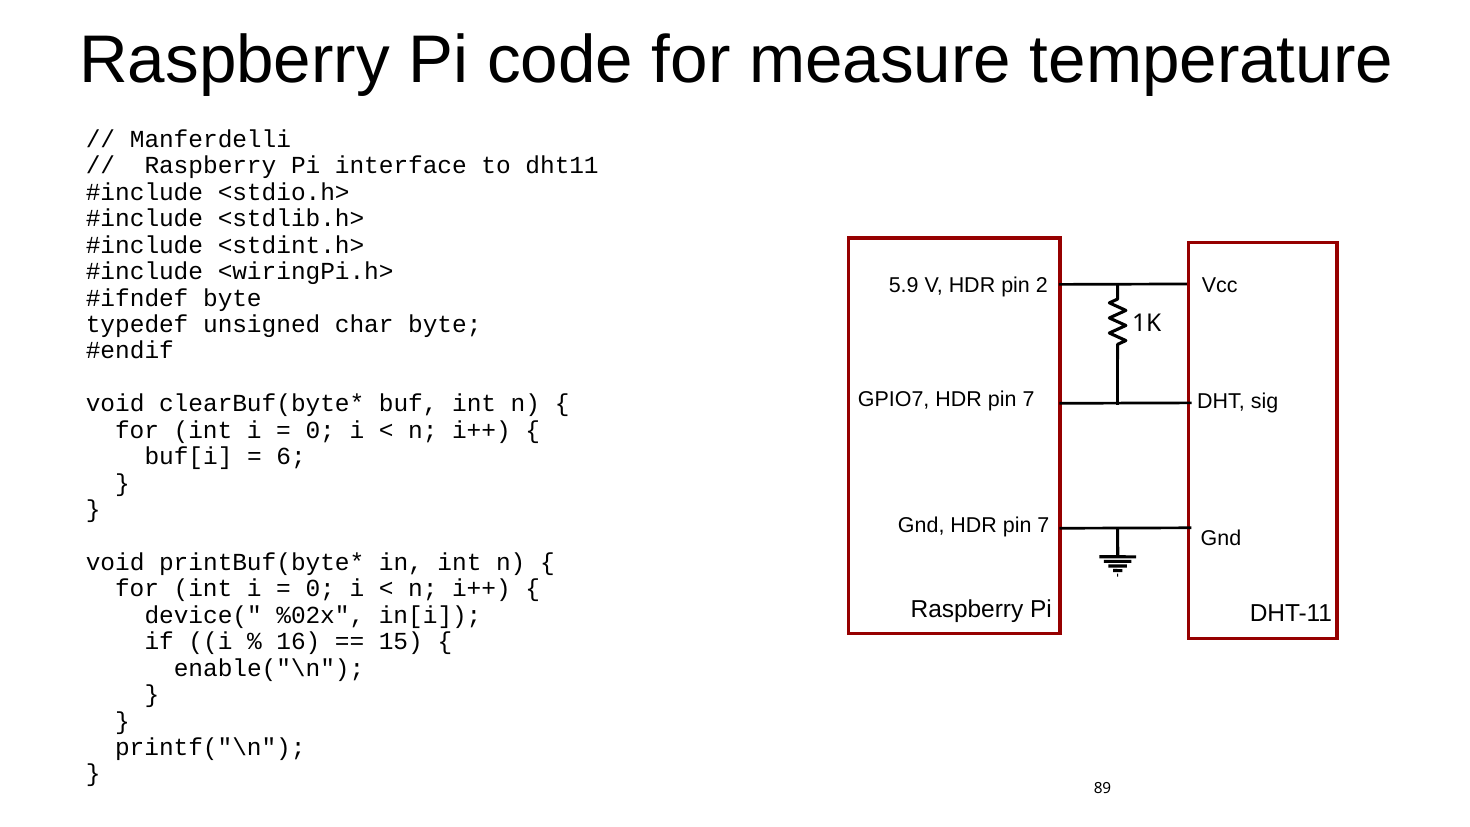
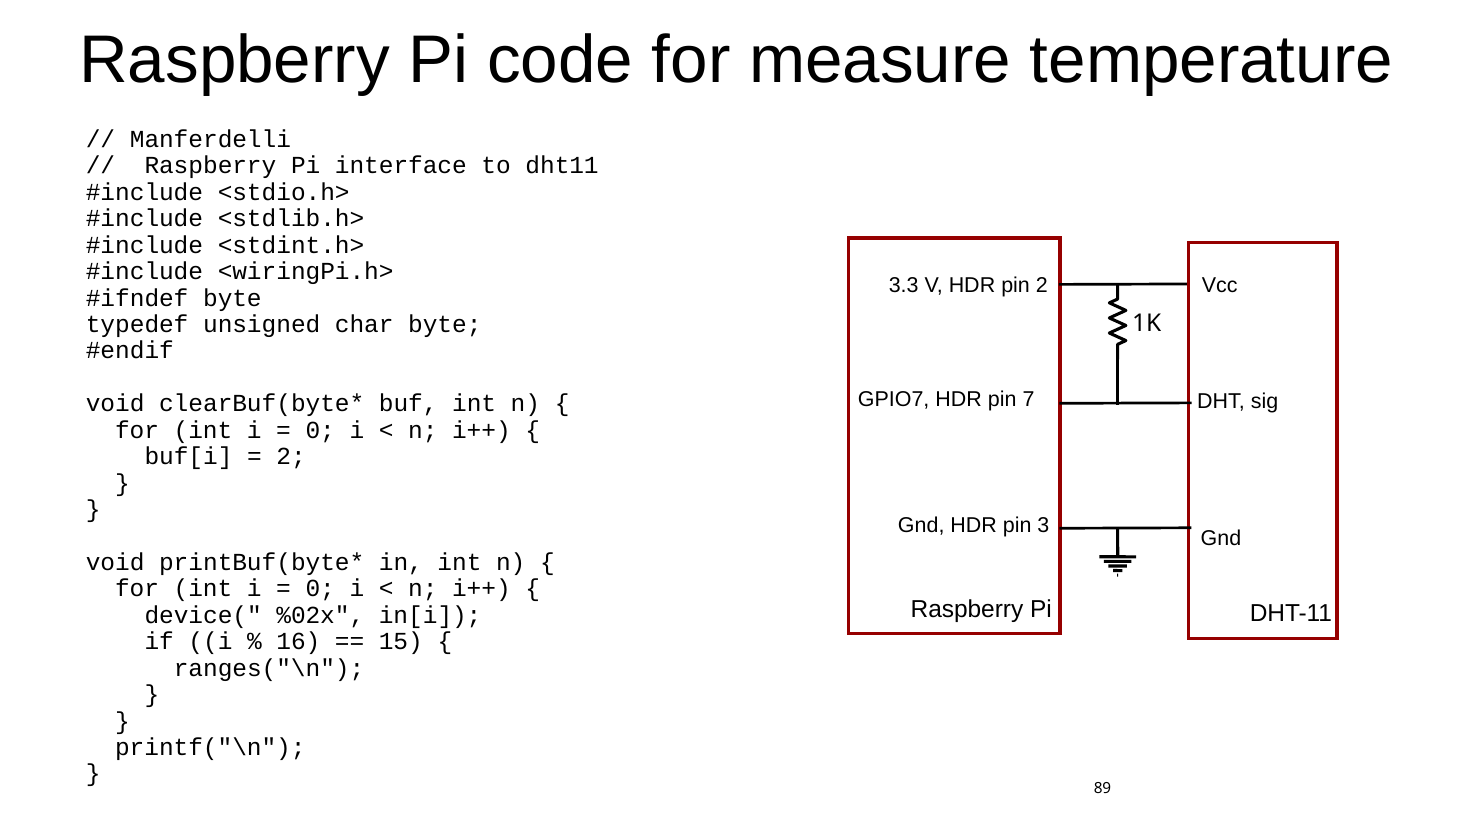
5.9: 5.9 -> 3.3 (904, 286)
6: 6 -> 2 (291, 456)
7: 7 -> 3 (1043, 525)
enable("\n: enable("\n -> ranges("\n (269, 668)
